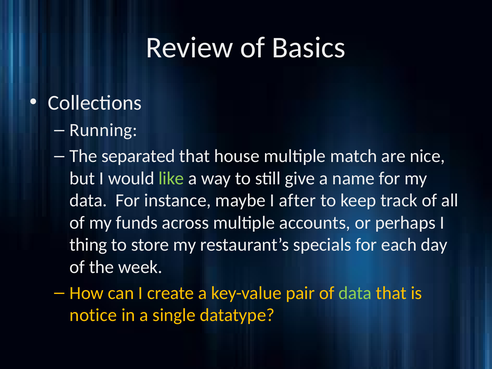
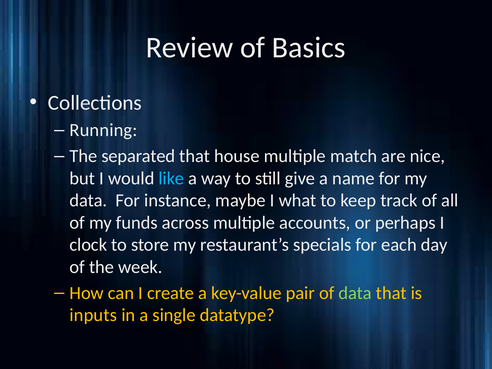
like colour: light green -> light blue (171, 178)
after: after -> what (298, 201)
thing: thing -> clock (88, 245)
notice: notice -> inputs (93, 315)
